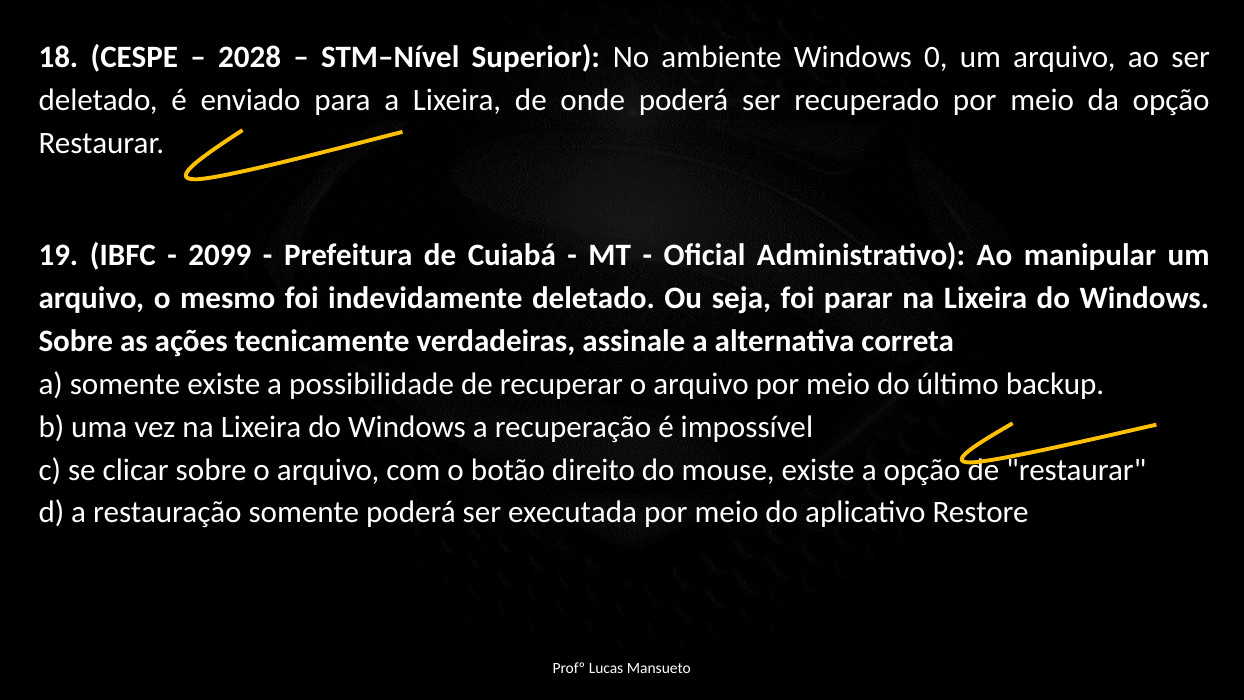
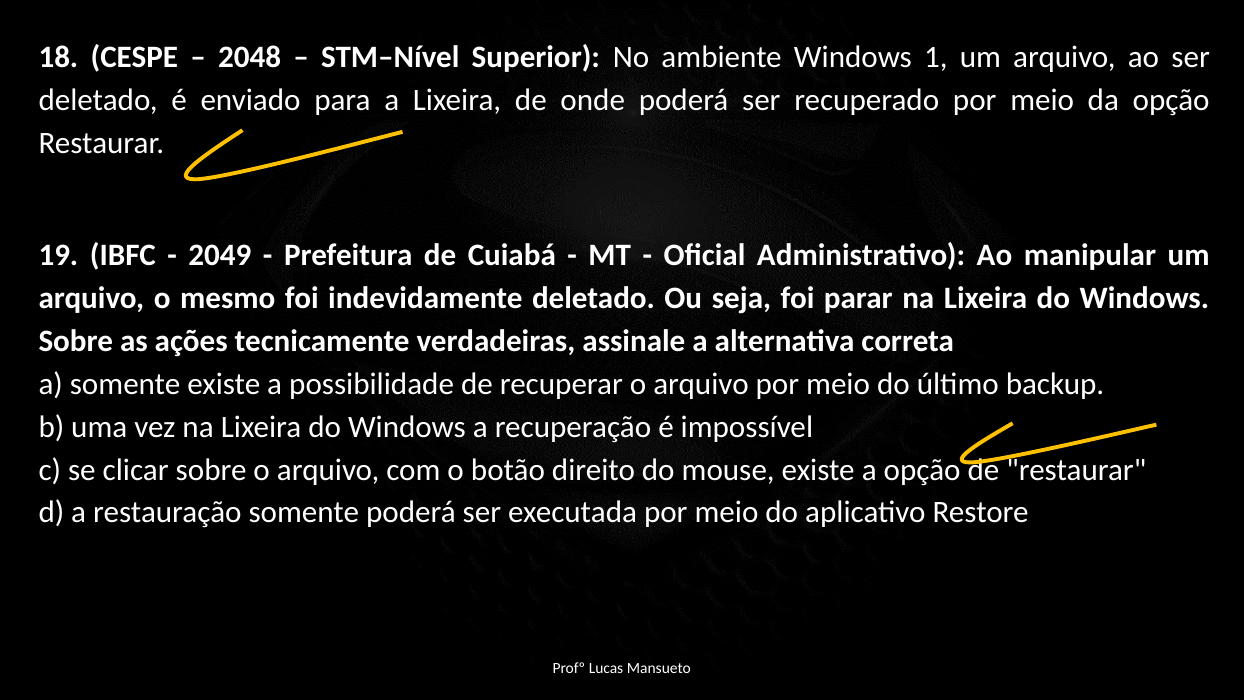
2028: 2028 -> 2048 (250, 58)
0: 0 -> 1 (936, 58)
2099: 2099 -> 2049 (220, 255)
